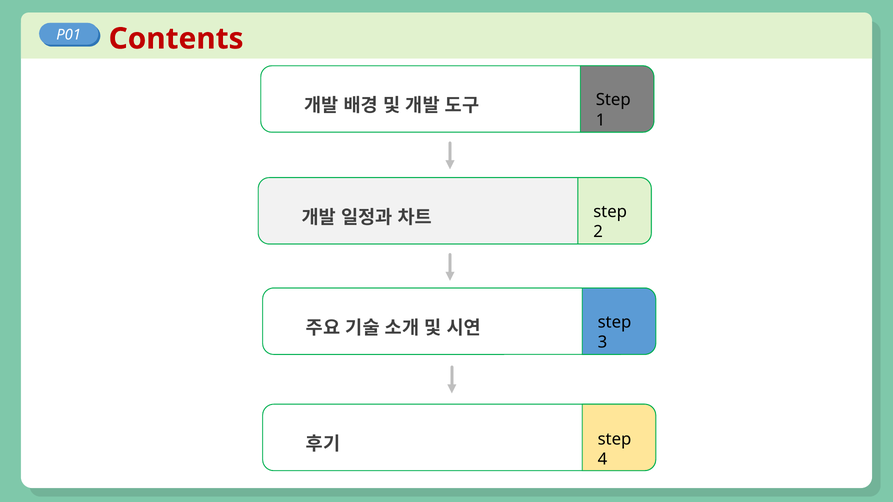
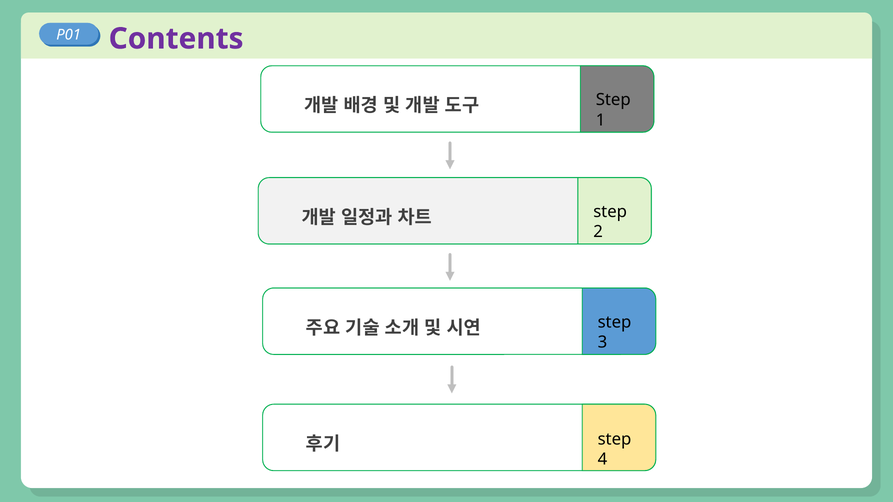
Contents colour: red -> purple (176, 39)
